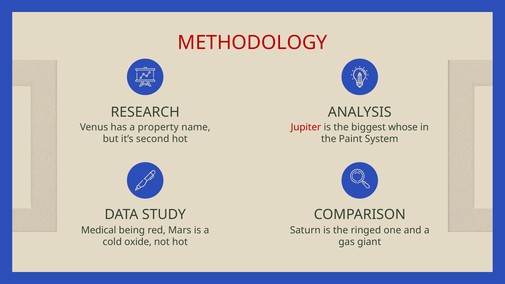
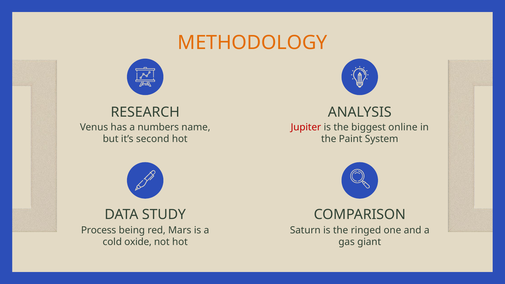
METHODOLOGY colour: red -> orange (253, 43)
property: property -> numbers (158, 127)
whose: whose -> online (403, 127)
Medical: Medical -> Process (99, 230)
